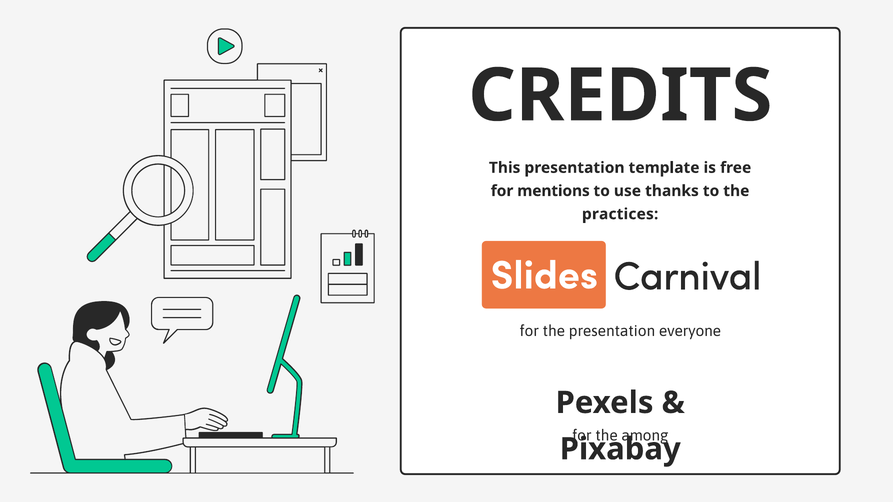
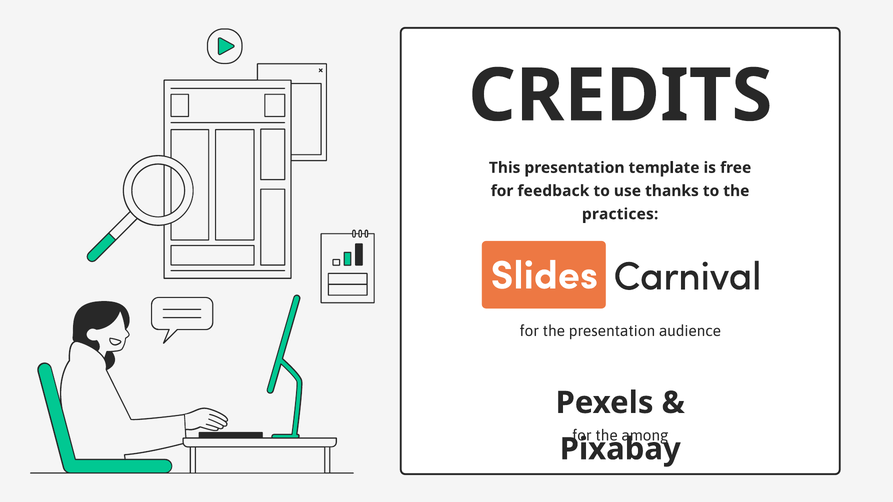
mentions: mentions -> feedback (553, 191)
everyone: everyone -> audience (690, 331)
